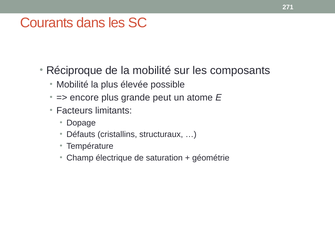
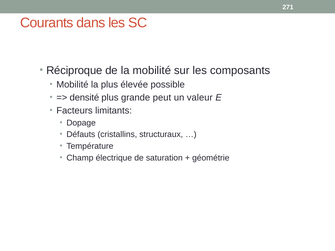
encore: encore -> densité (84, 98)
atome: atome -> valeur (200, 98)
